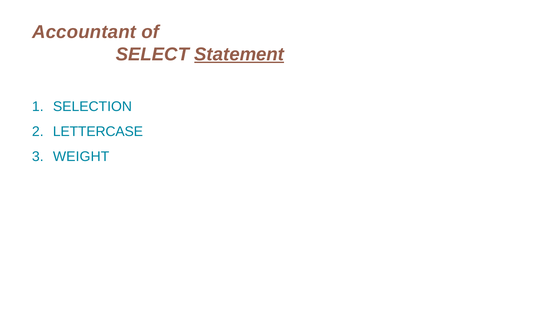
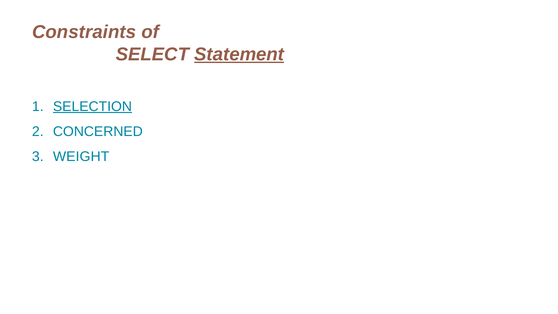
Accountant: Accountant -> Constraints (84, 32)
SELECTION underline: none -> present (92, 106)
LETTERCASE: LETTERCASE -> CONCERNED (98, 132)
